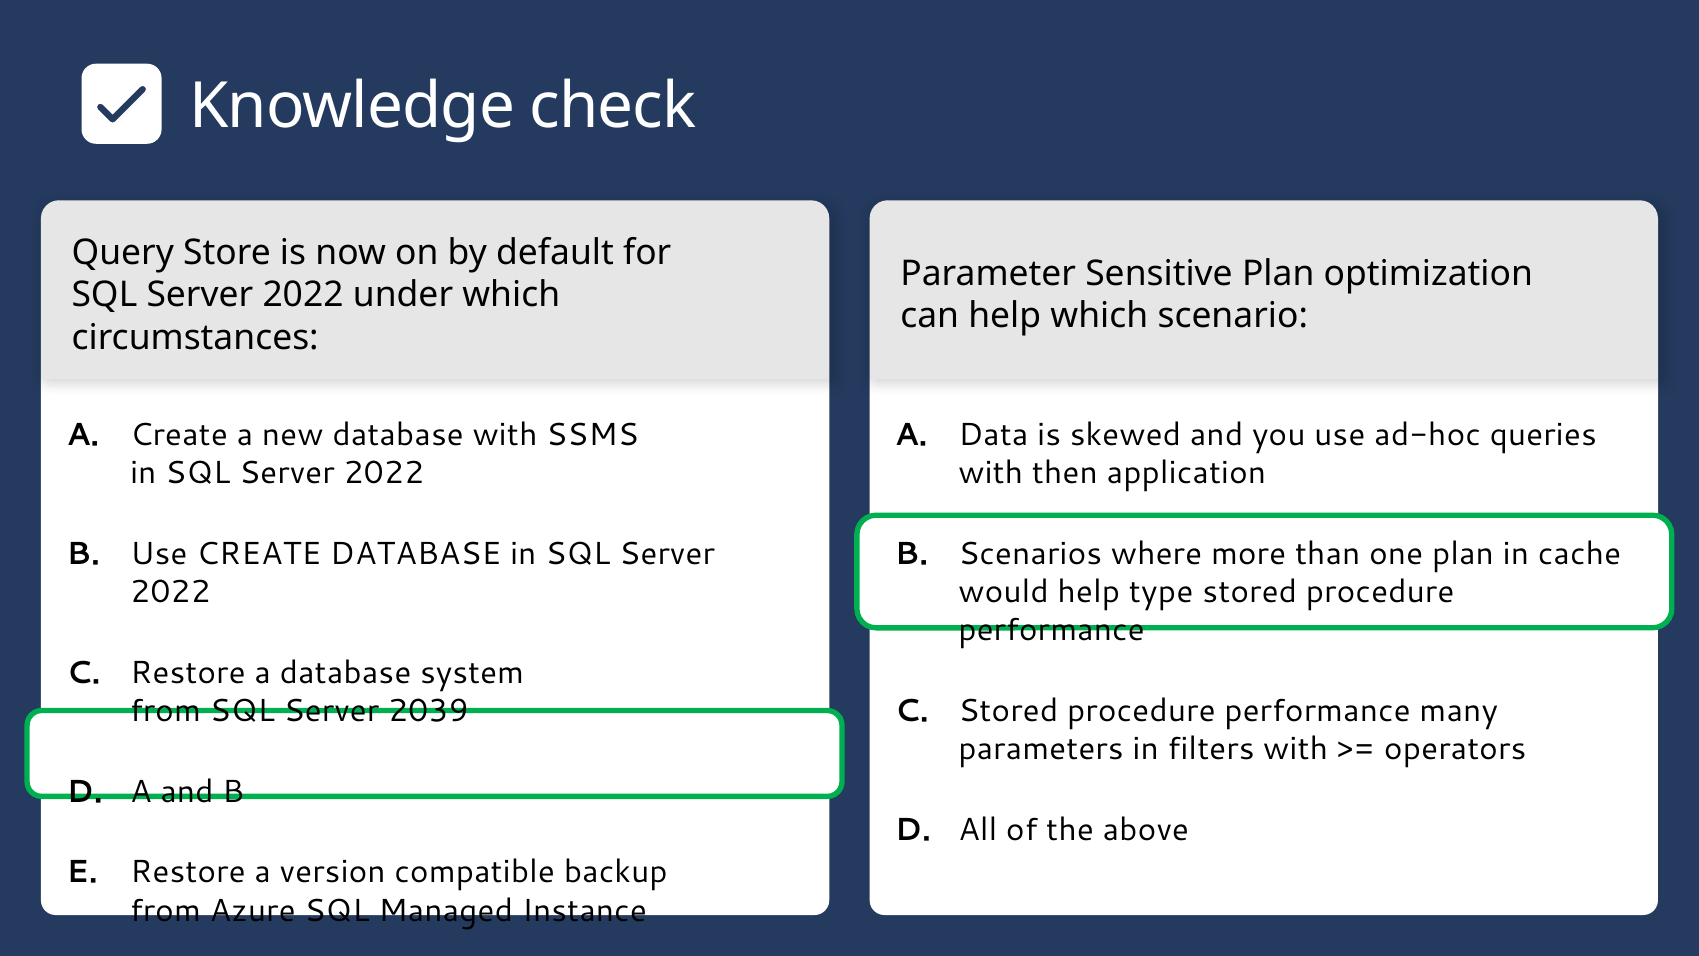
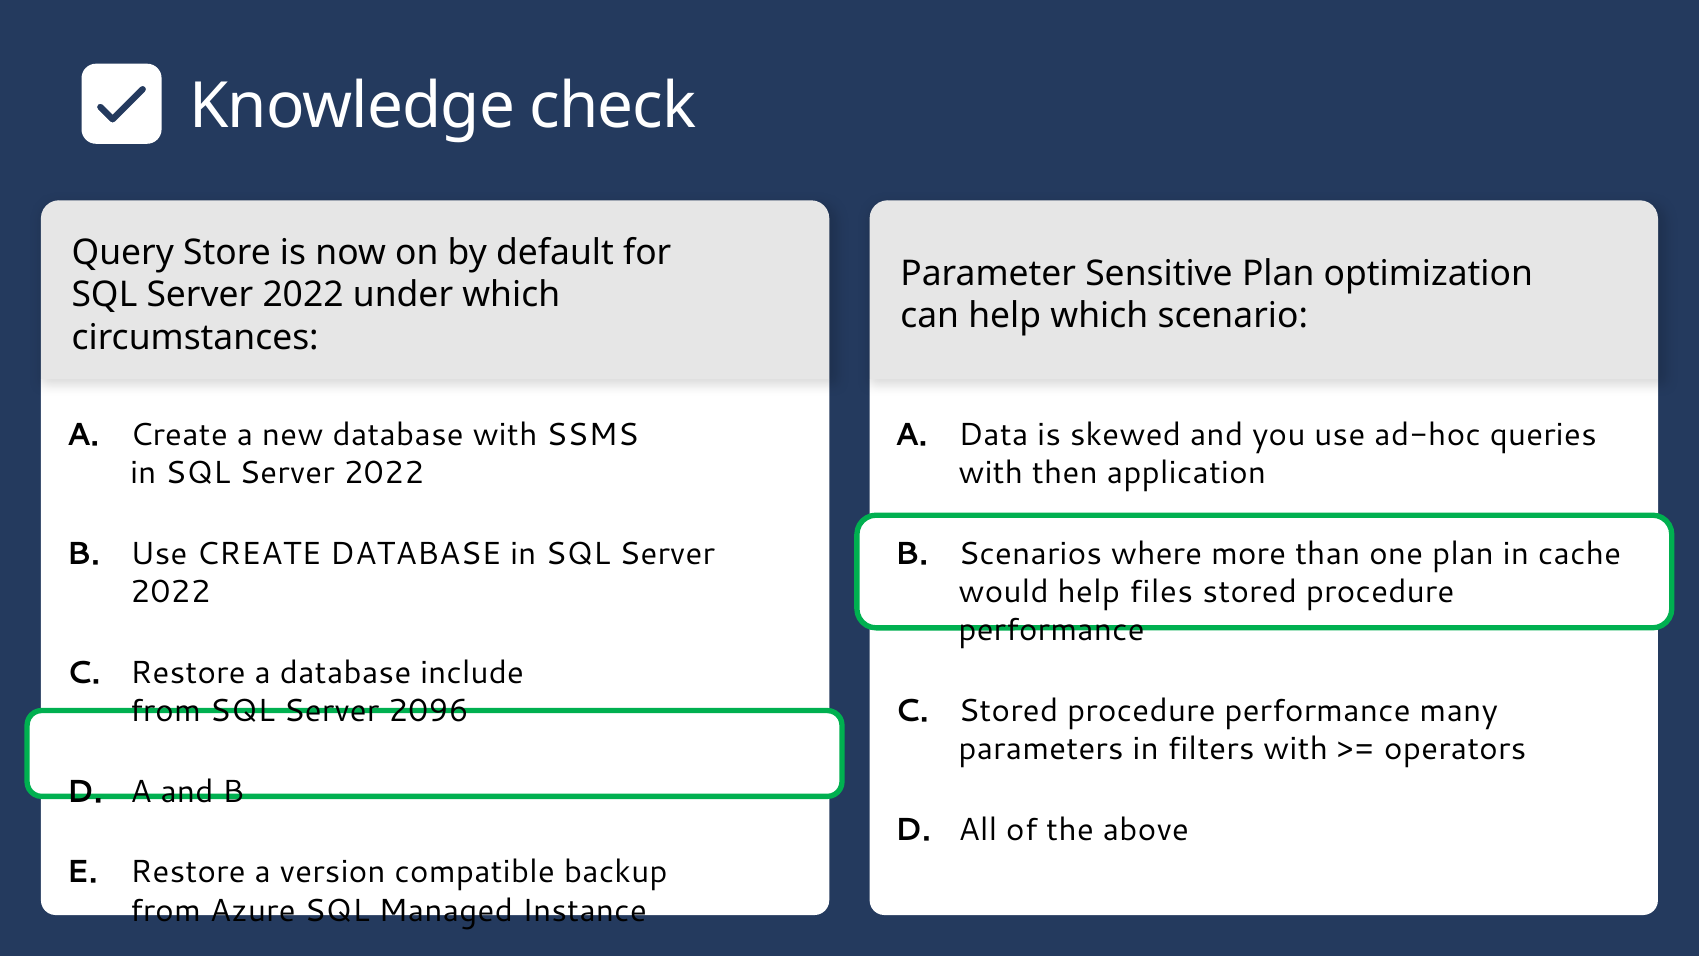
type: type -> files (1161, 592)
system: system -> include (472, 673)
2039: 2039 -> 2096 (428, 711)
